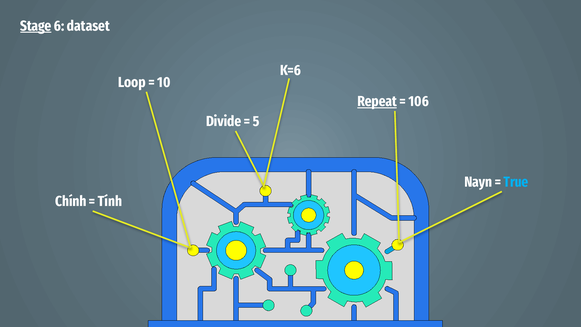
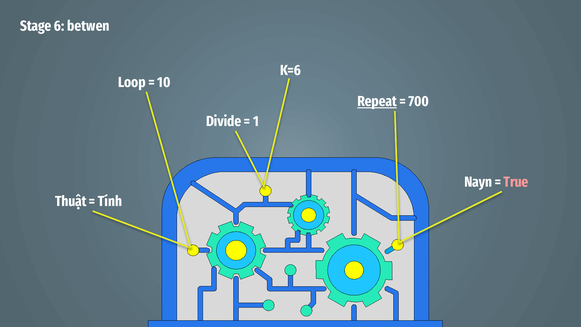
Stage underline: present -> none (36, 26)
dataset: dataset -> betwen (88, 26)
106: 106 -> 700 (419, 101)
5: 5 -> 1 (256, 121)
True colour: light blue -> pink (516, 182)
Chính: Chính -> Thuật (71, 201)
